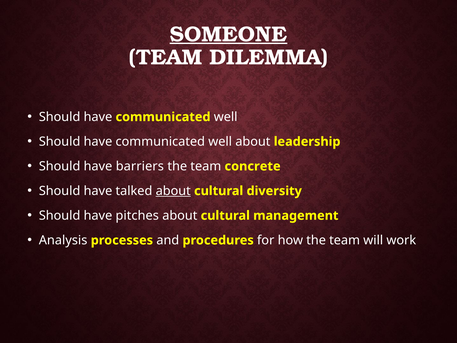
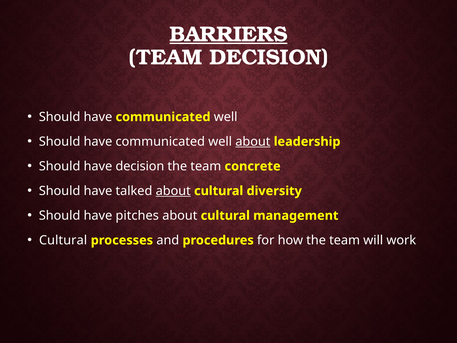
SOMEONE: SOMEONE -> BARRIERS (229, 34)
TEAM DILEMMA: DILEMMA -> DECISION (269, 57)
about underline: none -> present (253, 142)
have barriers: barriers -> decision (140, 166)
Analysis: Analysis -> Cultural (63, 240)
